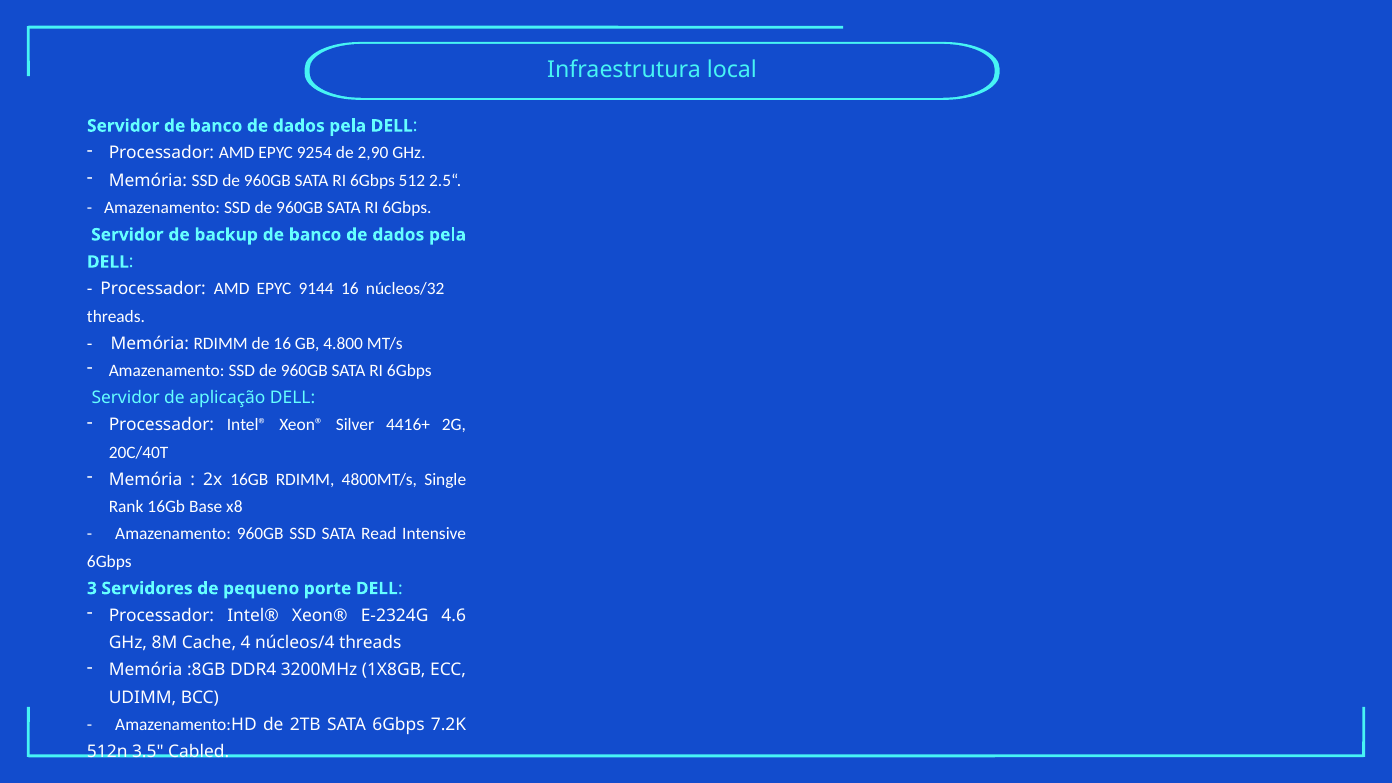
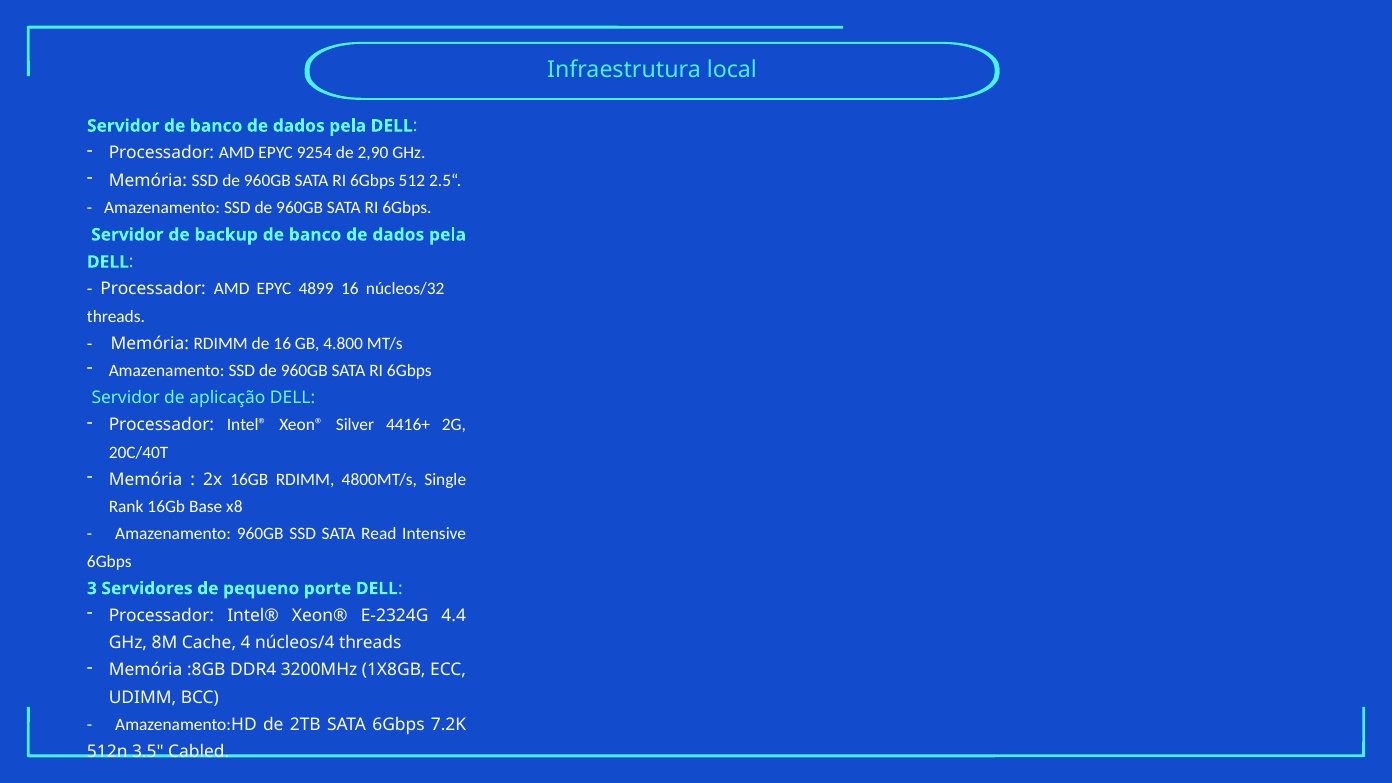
9144: 9144 -> 4899 (316, 289)
4.6: 4.6 -> 4.4 (454, 616)
